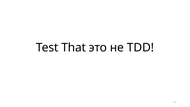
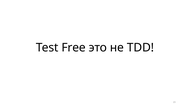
That: That -> Free (74, 47)
